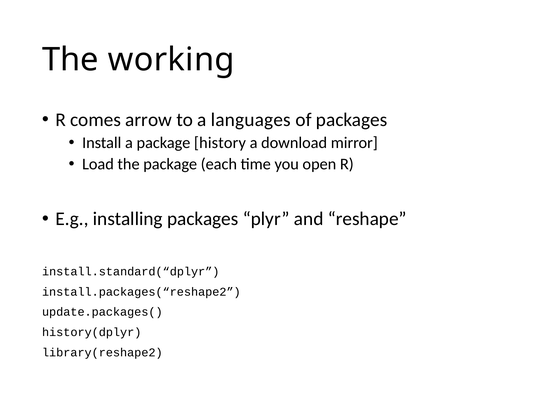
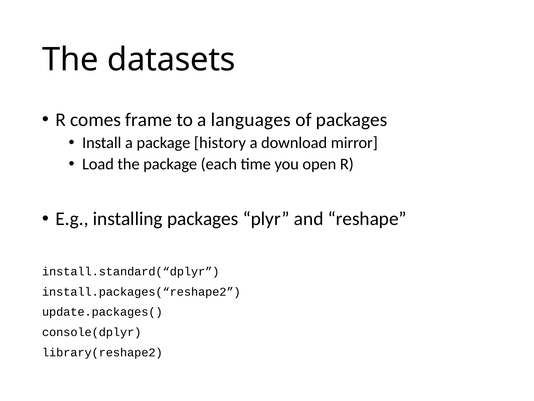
working: working -> datasets (171, 60)
arrow: arrow -> frame (149, 120)
history(dplyr: history(dplyr -> console(dplyr (92, 332)
